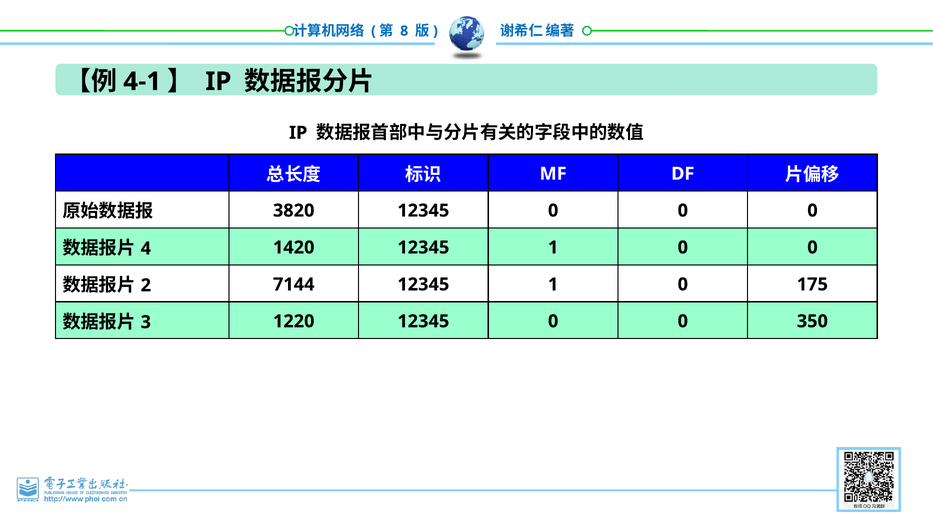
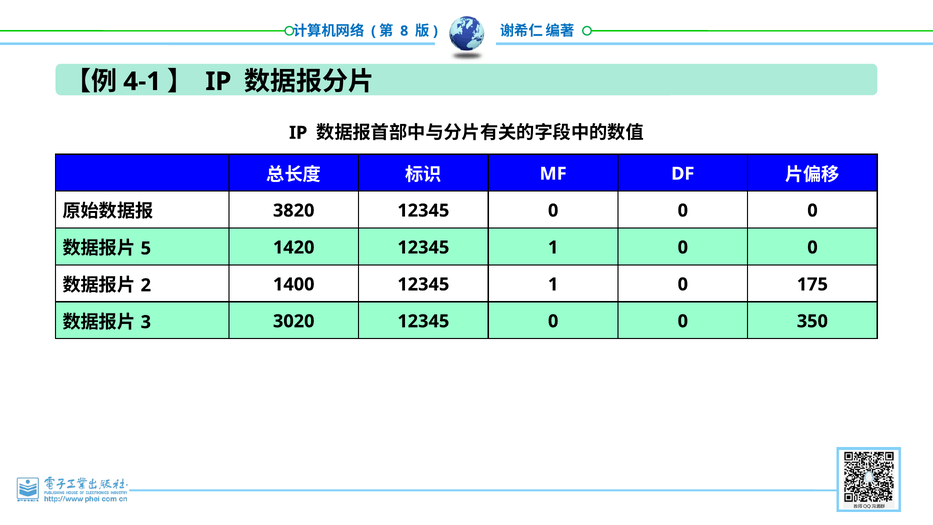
4: 4 -> 5 (146, 248)
7144: 7144 -> 1400 (294, 284)
1220: 1220 -> 3020 (294, 321)
